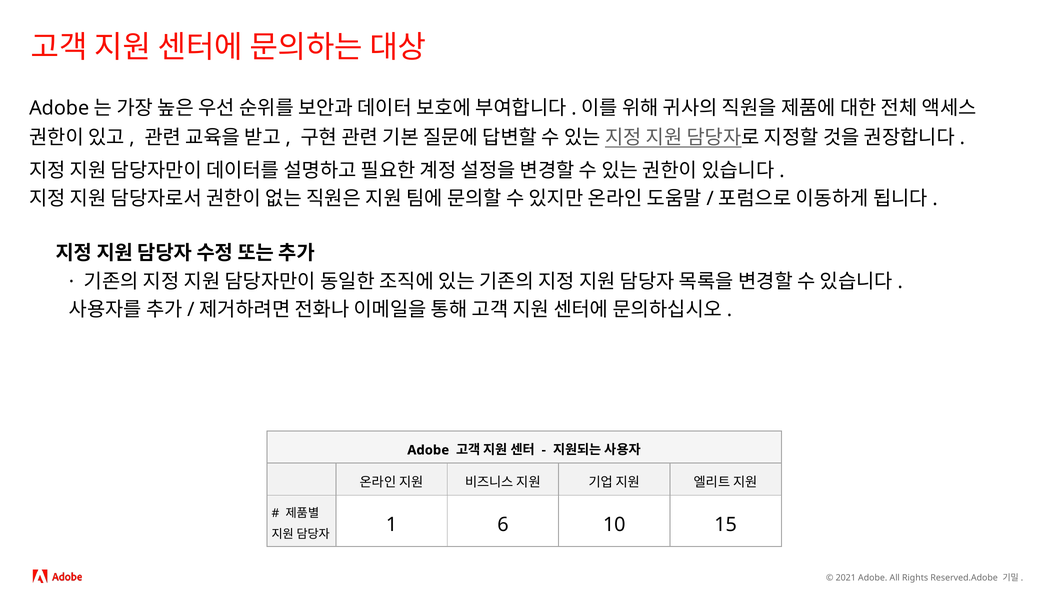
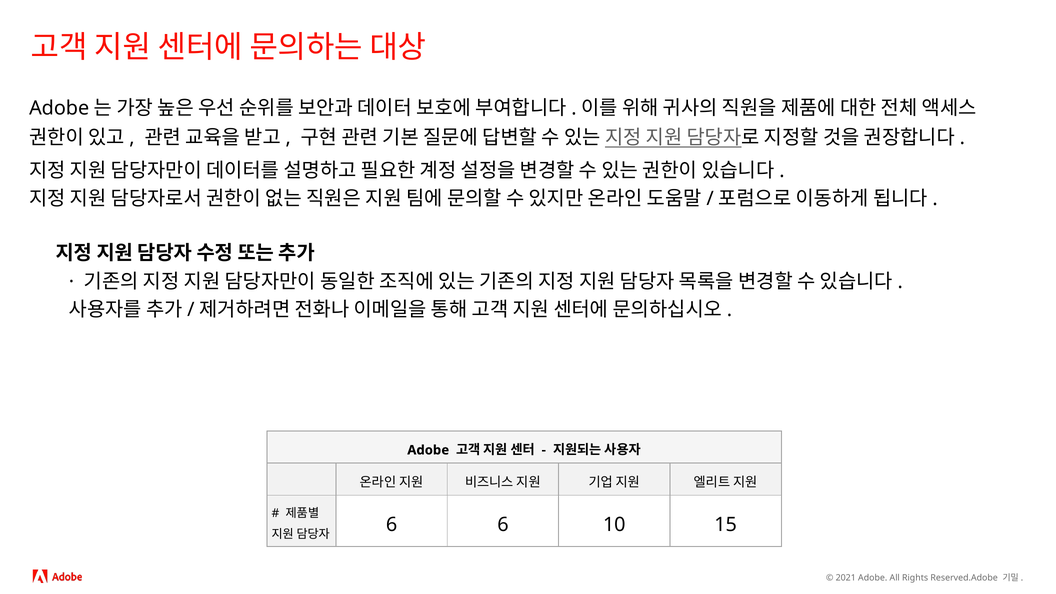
1: 1 -> 6 (392, 525)
